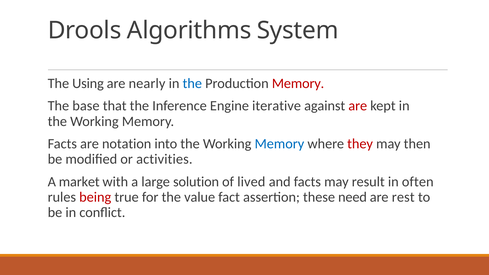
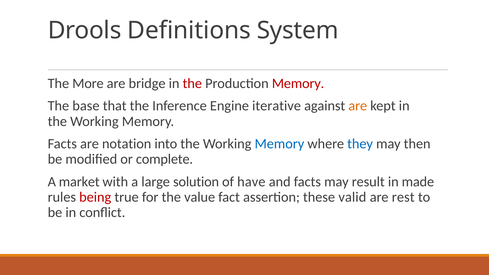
Algorithms: Algorithms -> Definitions (189, 31)
Using: Using -> More (88, 83)
nearly: nearly -> bridge (147, 83)
the colour: blue -> red (192, 83)
are colour: red -> orange (358, 106)
they colour: red -> blue (360, 144)
activities: activities -> complete (165, 159)
lived: lived -> have (251, 182)
often: often -> made (418, 182)
need: need -> valid (352, 197)
